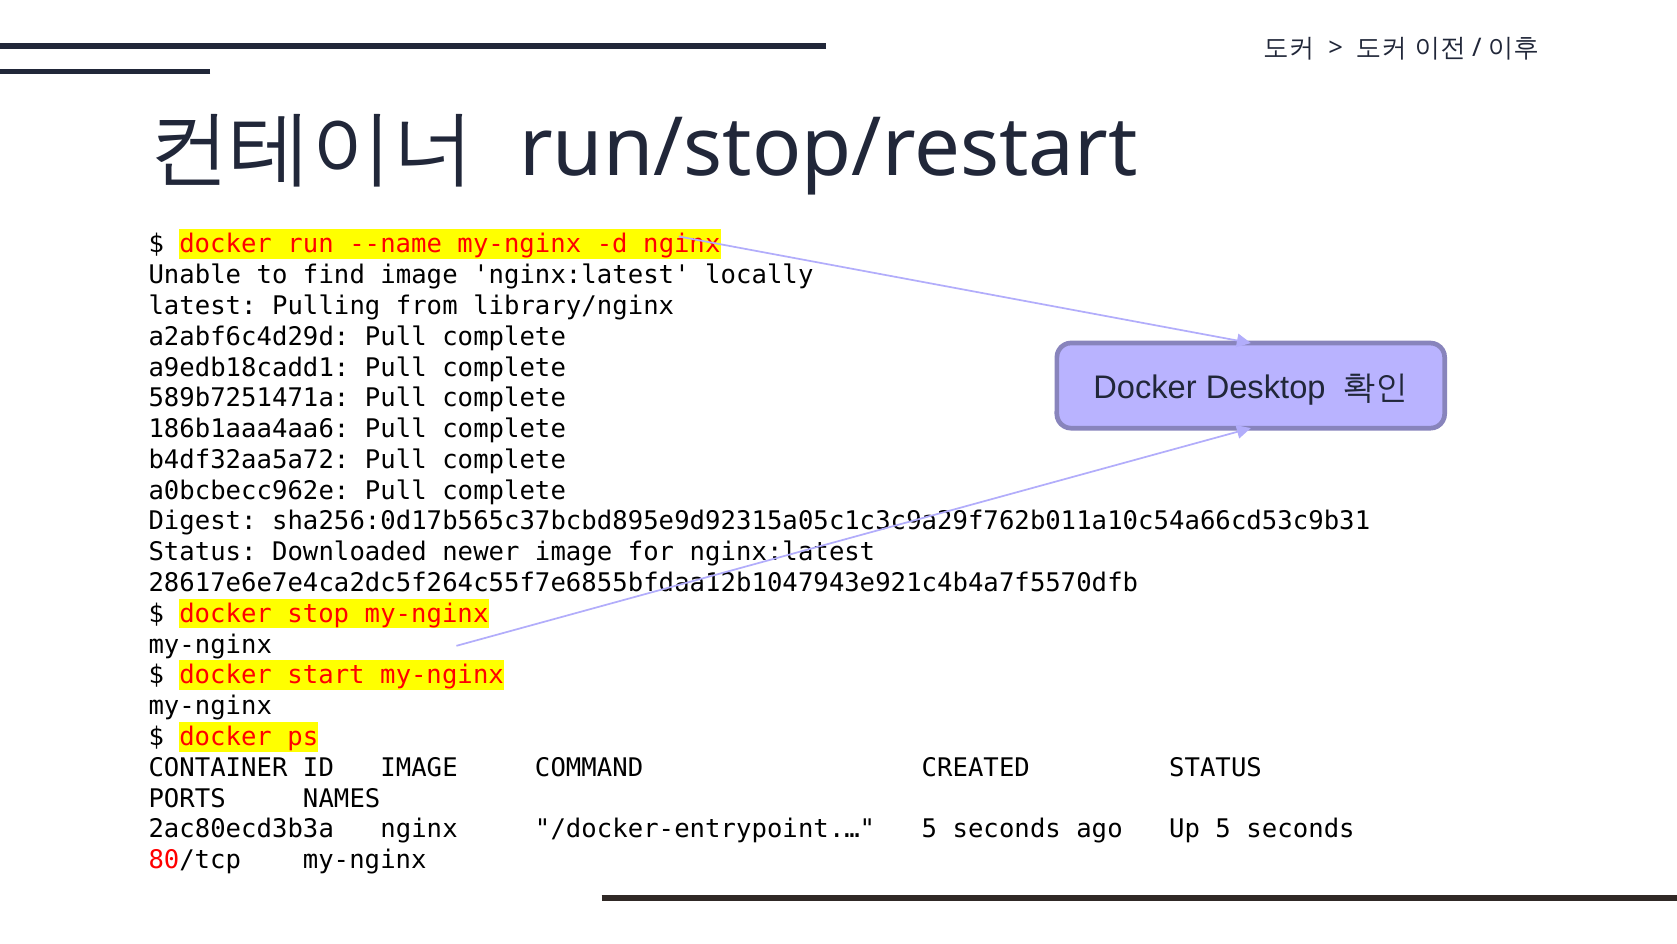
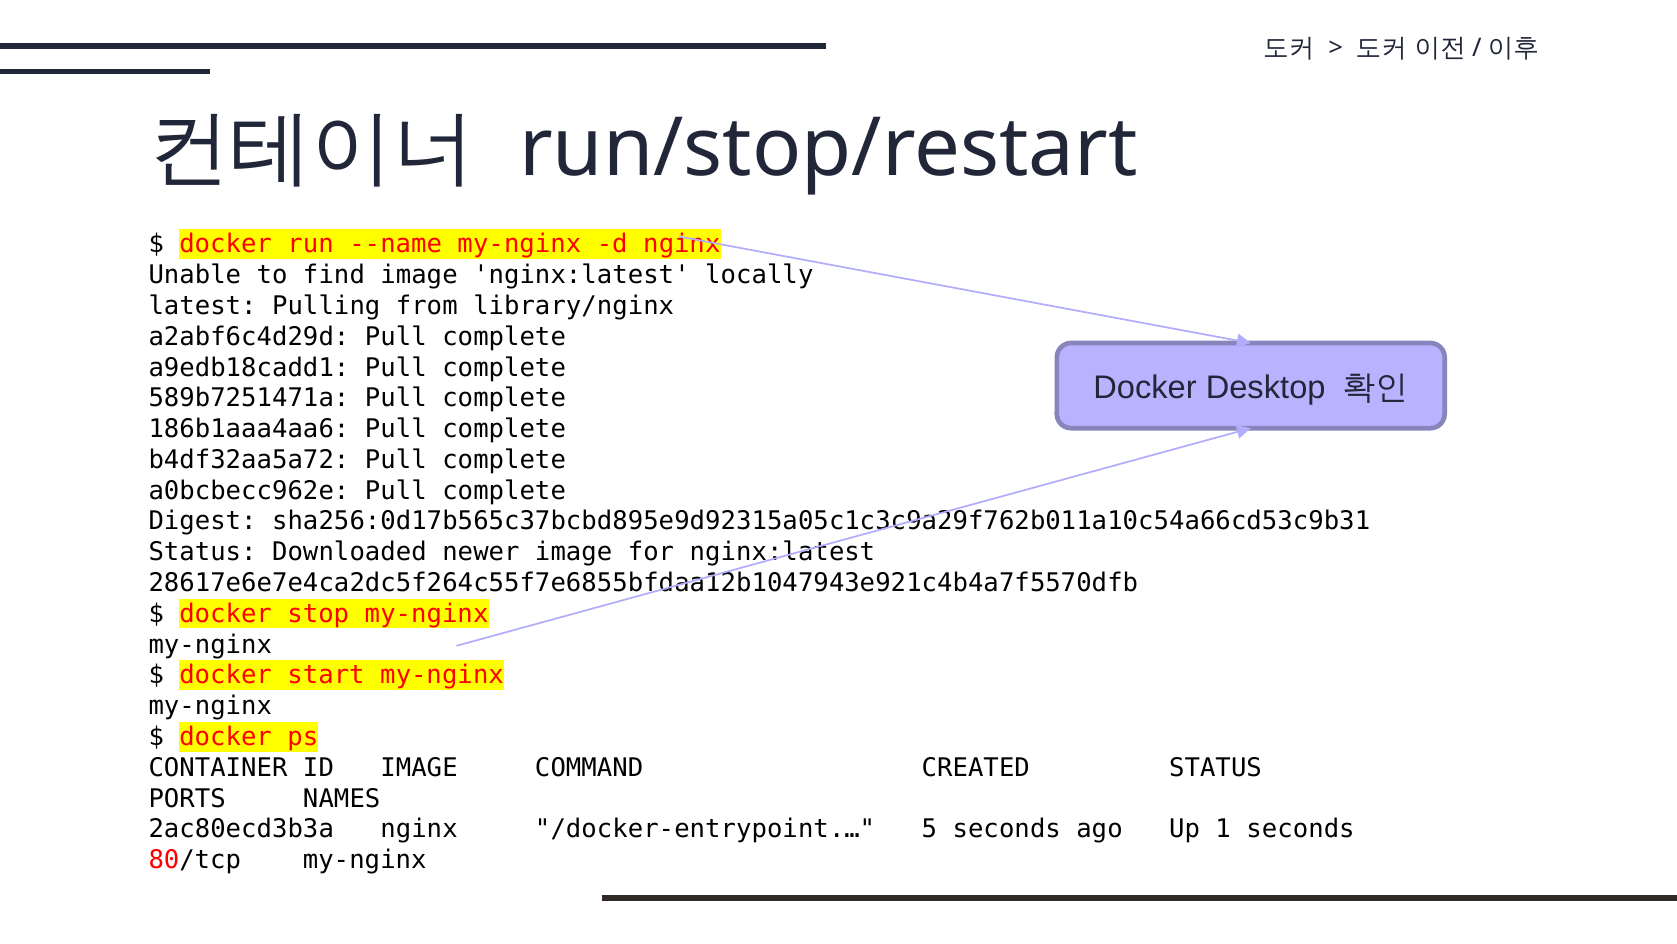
Up 5: 5 -> 1 (1223, 829)
